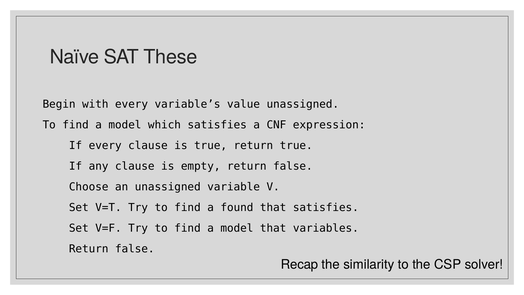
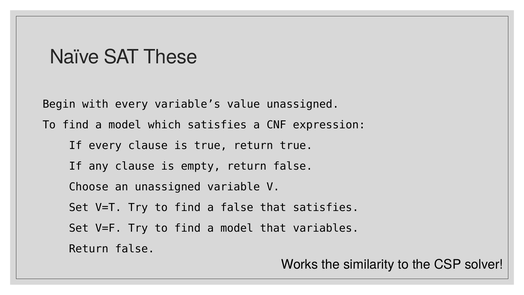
a found: found -> false (237, 207)
Recap: Recap -> Works (300, 264)
